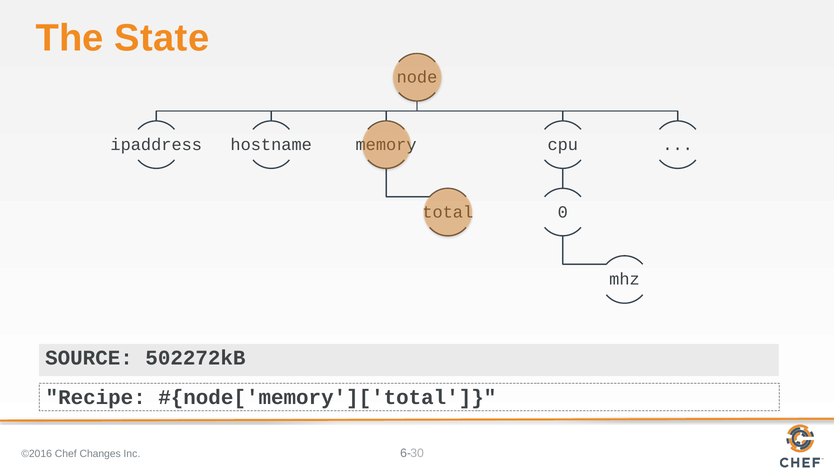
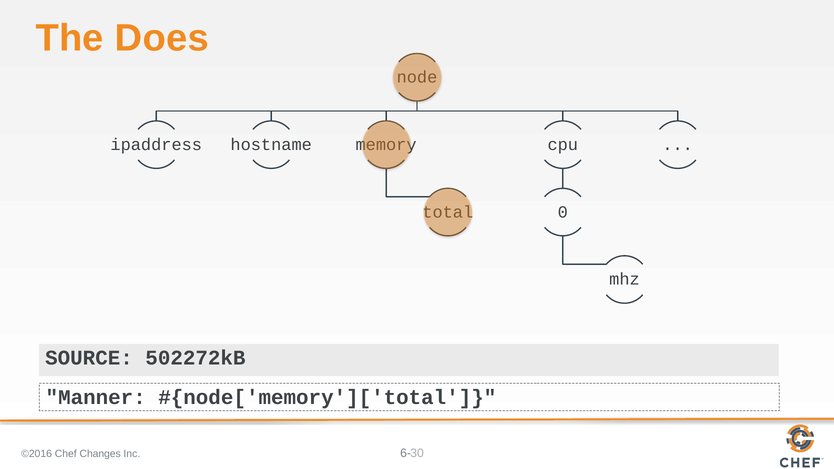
State: State -> Does (162, 38)
Recipe: Recipe -> Manner (96, 397)
